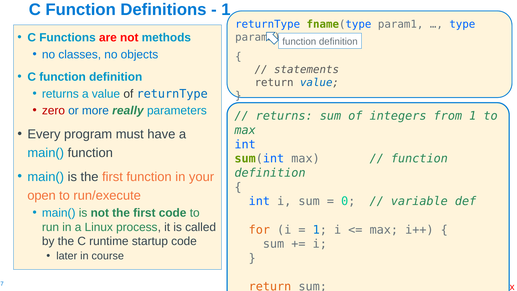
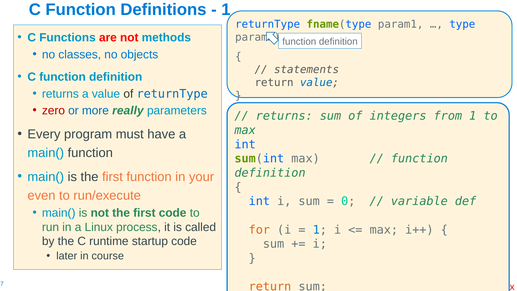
open: open -> even (41, 195)
